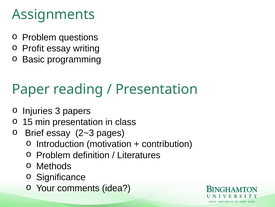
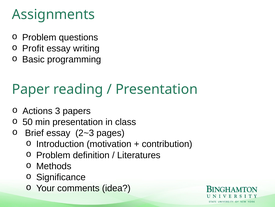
Injuries: Injuries -> Actions (37, 111)
15: 15 -> 50 (28, 122)
